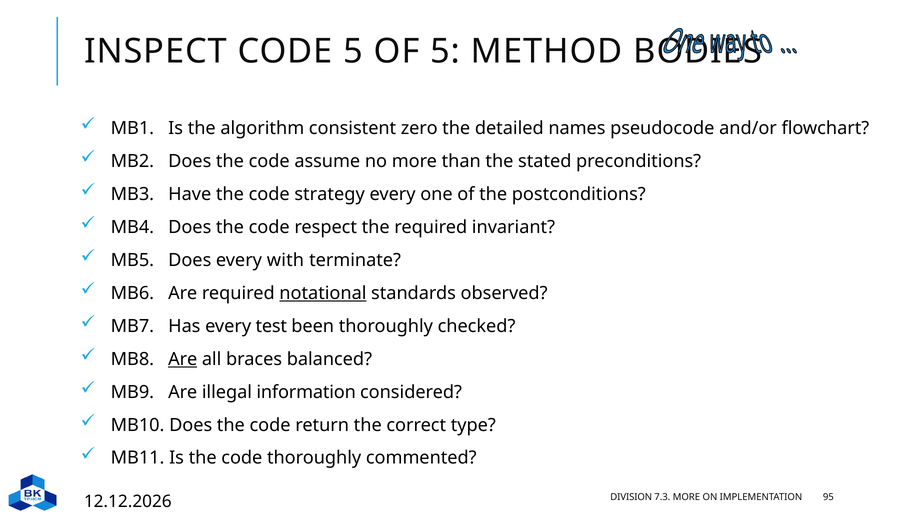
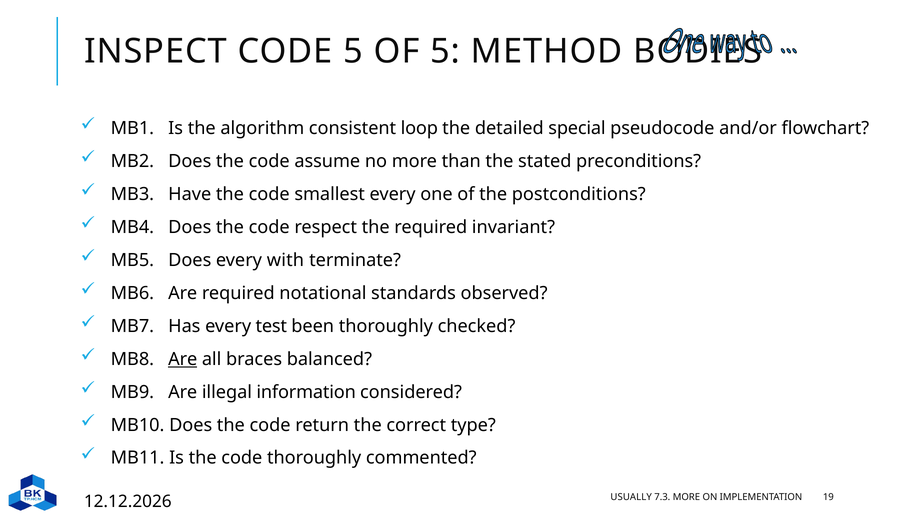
zero: zero -> loop (419, 128)
names: names -> special (577, 128)
strategy: strategy -> smallest (330, 194)
notational underline: present -> none (323, 293)
DIVISION: DIVISION -> USUALLY (631, 497)
95: 95 -> 19 (828, 497)
